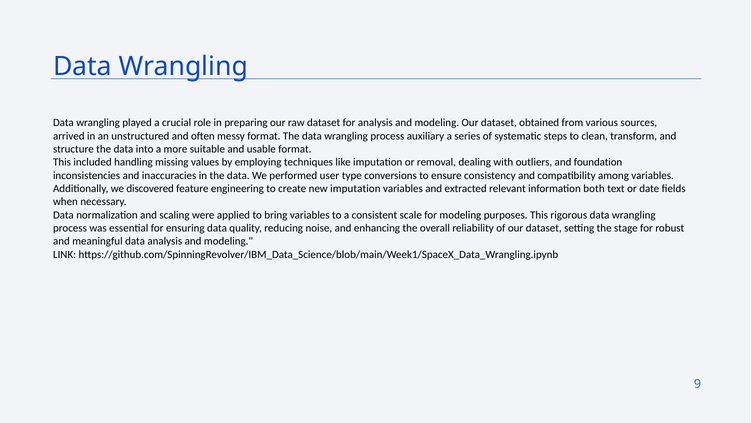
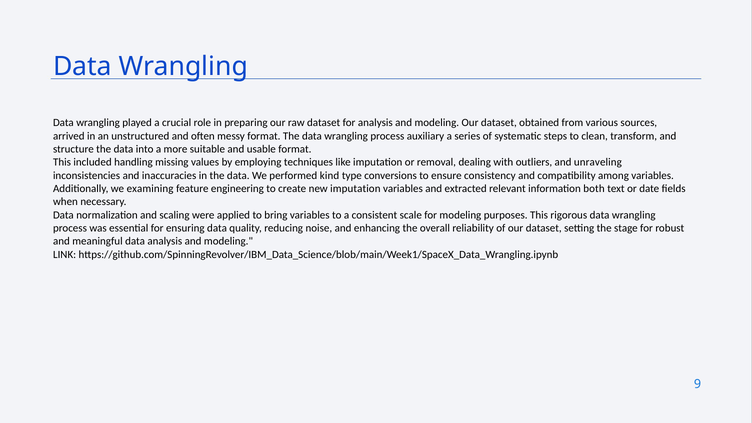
foundation: foundation -> unraveling (598, 162)
user: user -> kind (329, 175)
discovered: discovered -> examining (150, 189)
